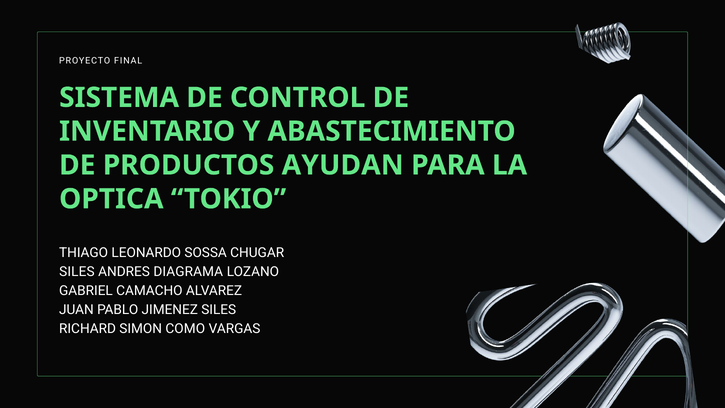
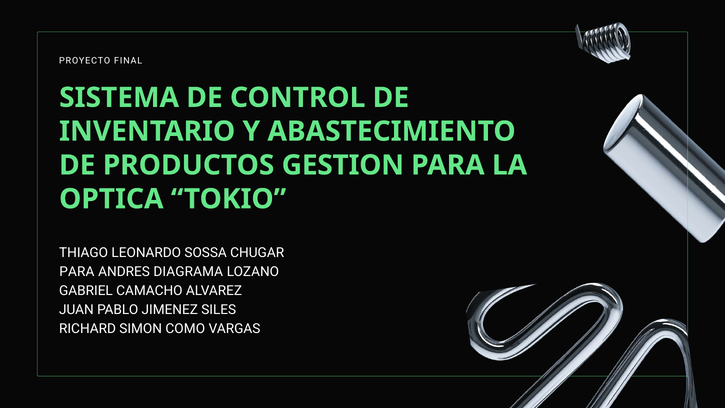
AYUDAN: AYUDAN -> GESTION (343, 165)
SILES: SILES -> PARA (77, 272)
